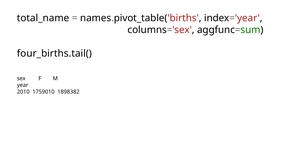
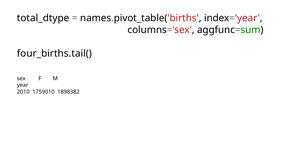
total_name: total_name -> total_dtype (43, 18)
